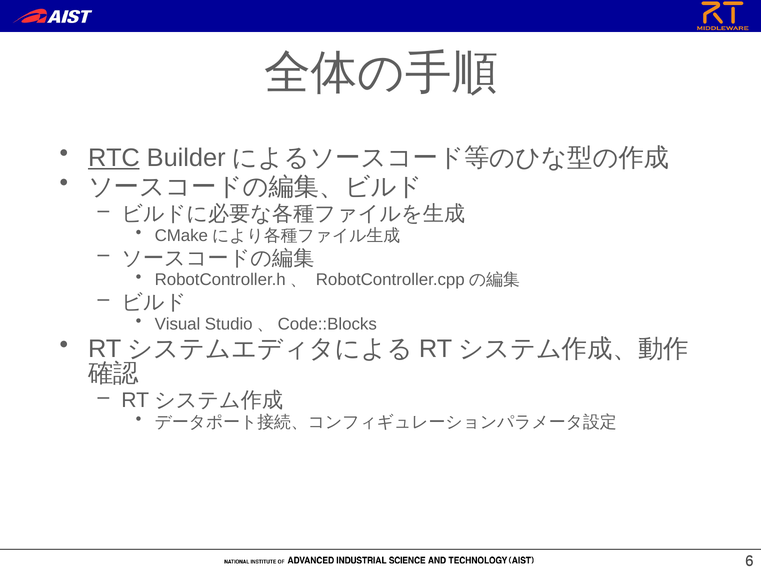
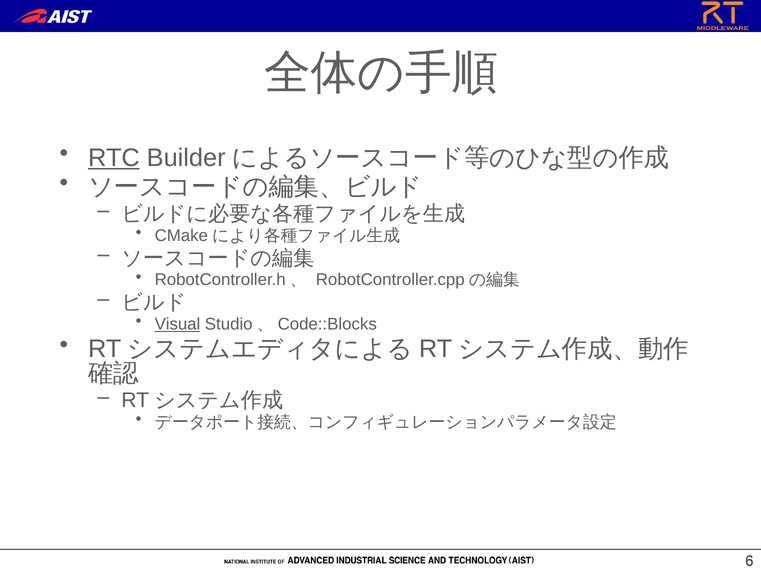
Visual underline: none -> present (177, 324)
